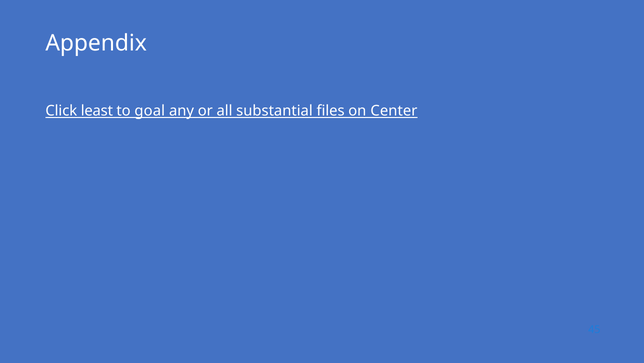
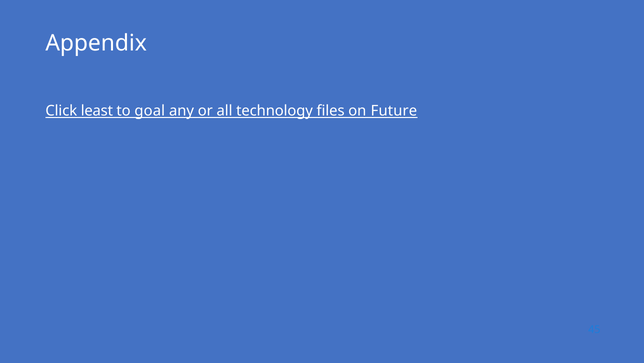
substantial: substantial -> technology (275, 110)
Center: Center -> Future (394, 110)
